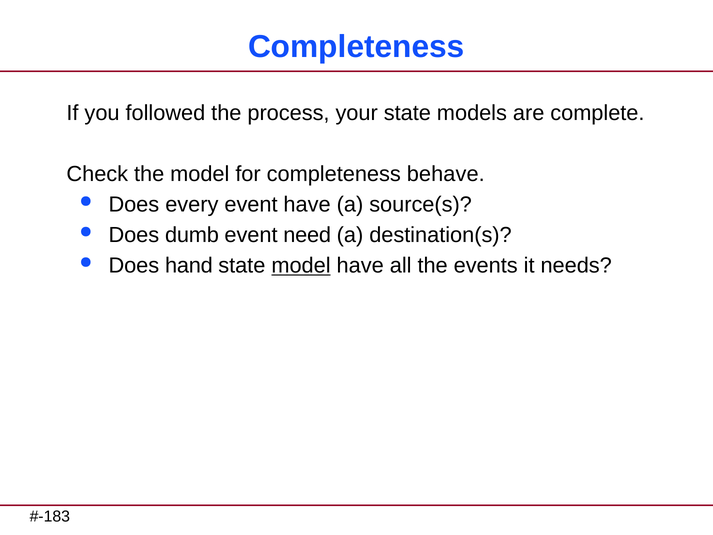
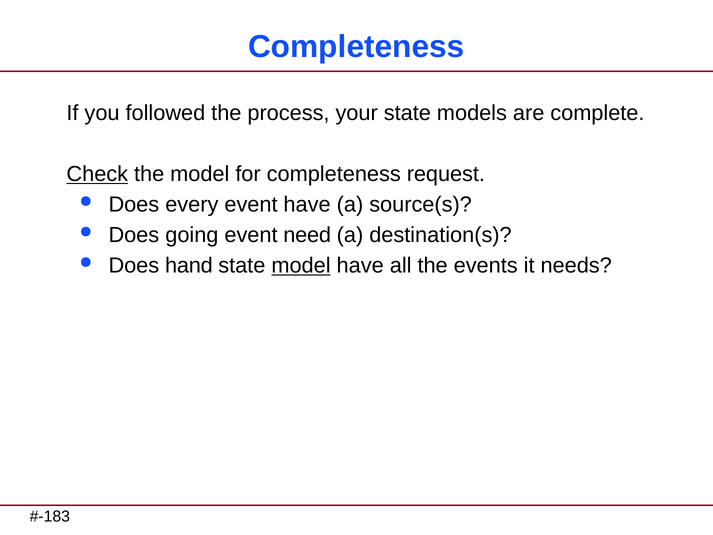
Check underline: none -> present (97, 174)
behave: behave -> request (446, 174)
dumb: dumb -> going (192, 235)
